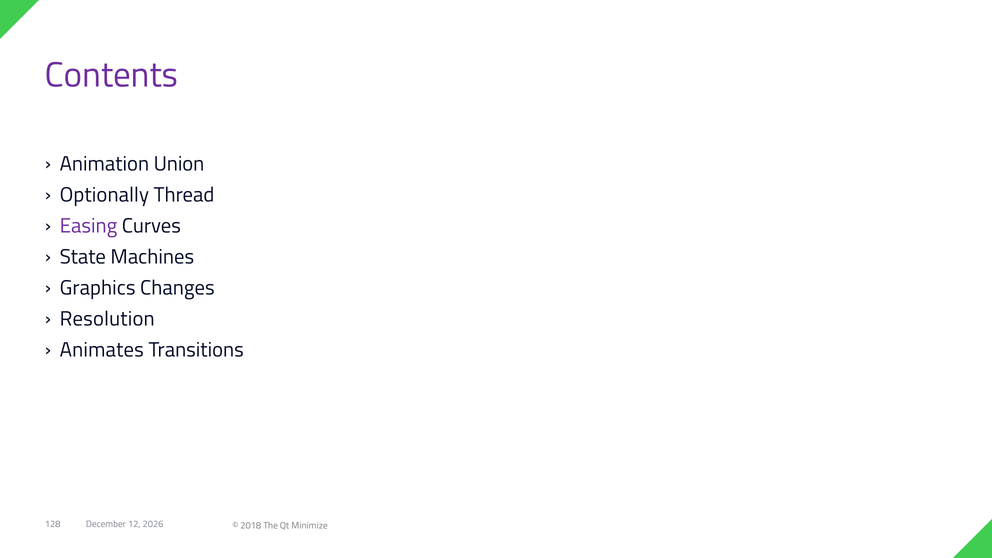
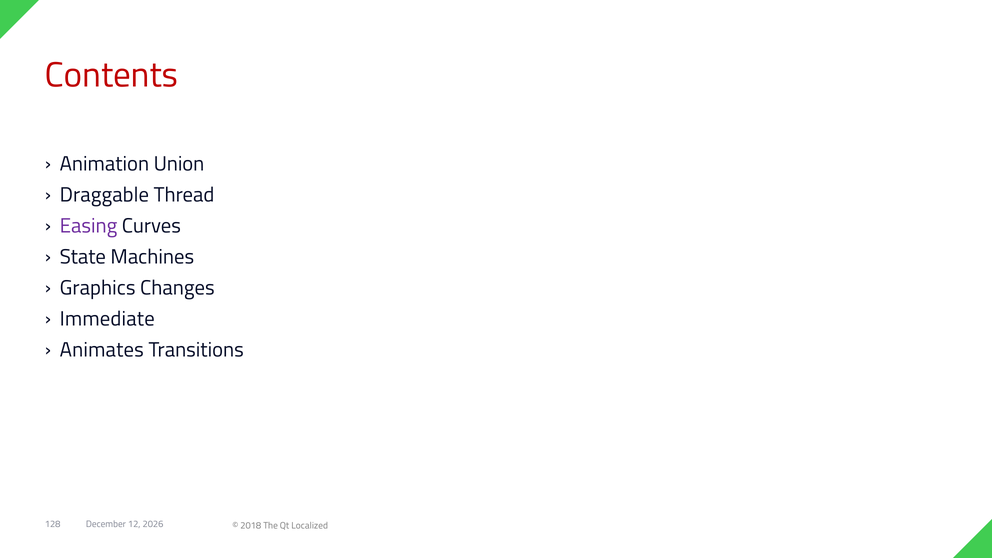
Contents colour: purple -> red (112, 75)
Optionally: Optionally -> Draggable (104, 195)
Resolution: Resolution -> Immediate (107, 319)
Minimize: Minimize -> Localized (310, 526)
